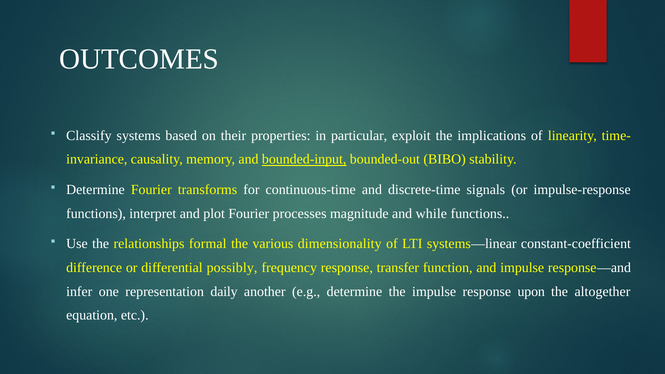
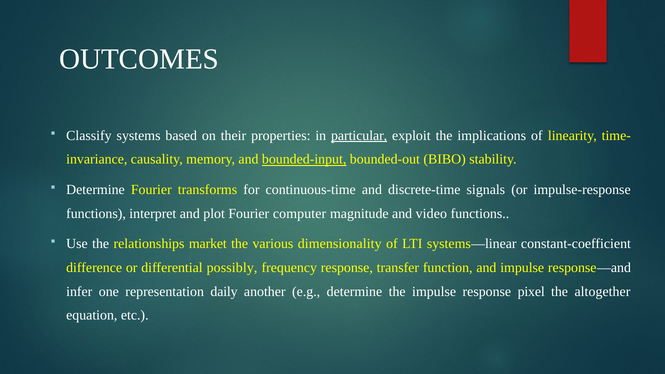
particular underline: none -> present (359, 136)
processes: processes -> computer (300, 214)
while: while -> video (431, 214)
formal: formal -> market (208, 244)
upon: upon -> pixel (531, 292)
